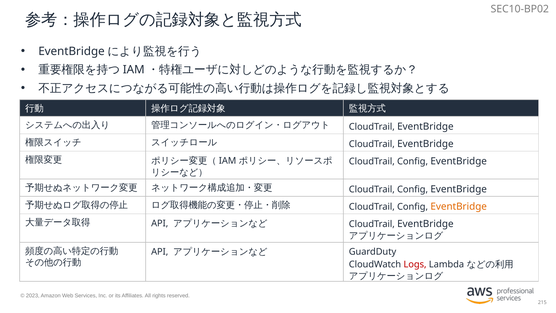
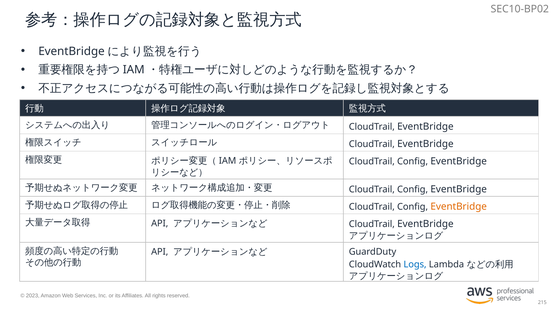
Logs colour: red -> blue (415, 264)
